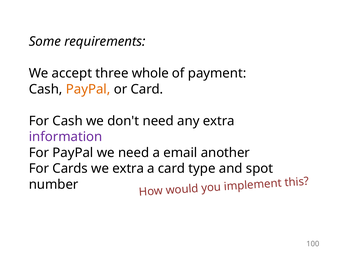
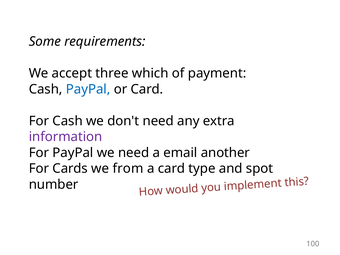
whole: whole -> which (150, 73)
PayPal colour: orange -> blue (88, 89)
we extra: extra -> from (128, 169)
